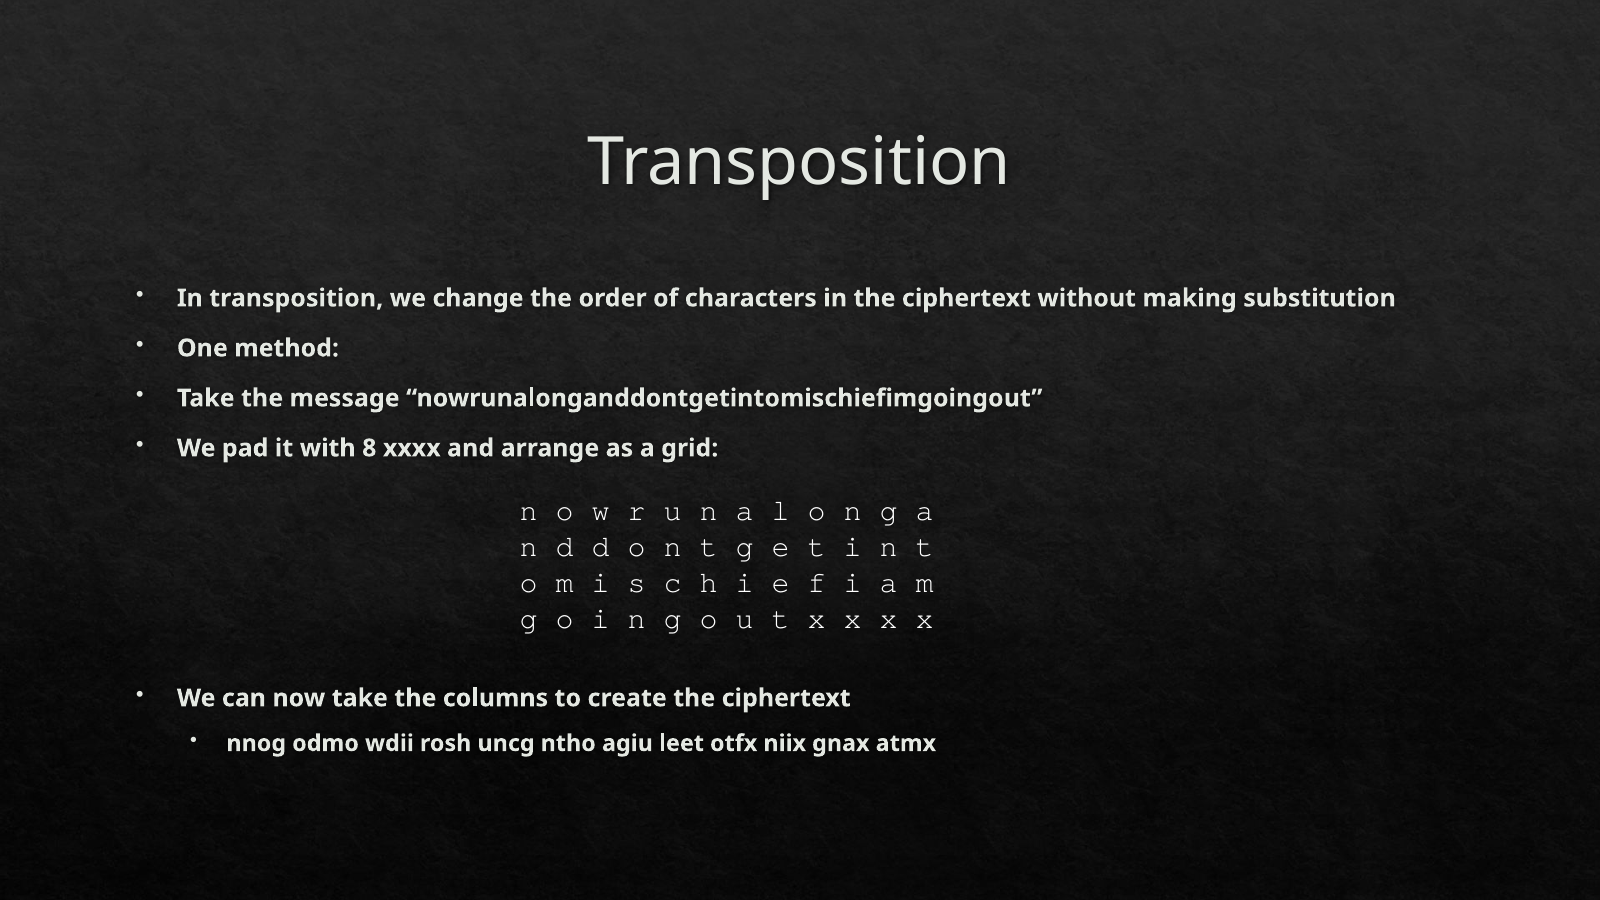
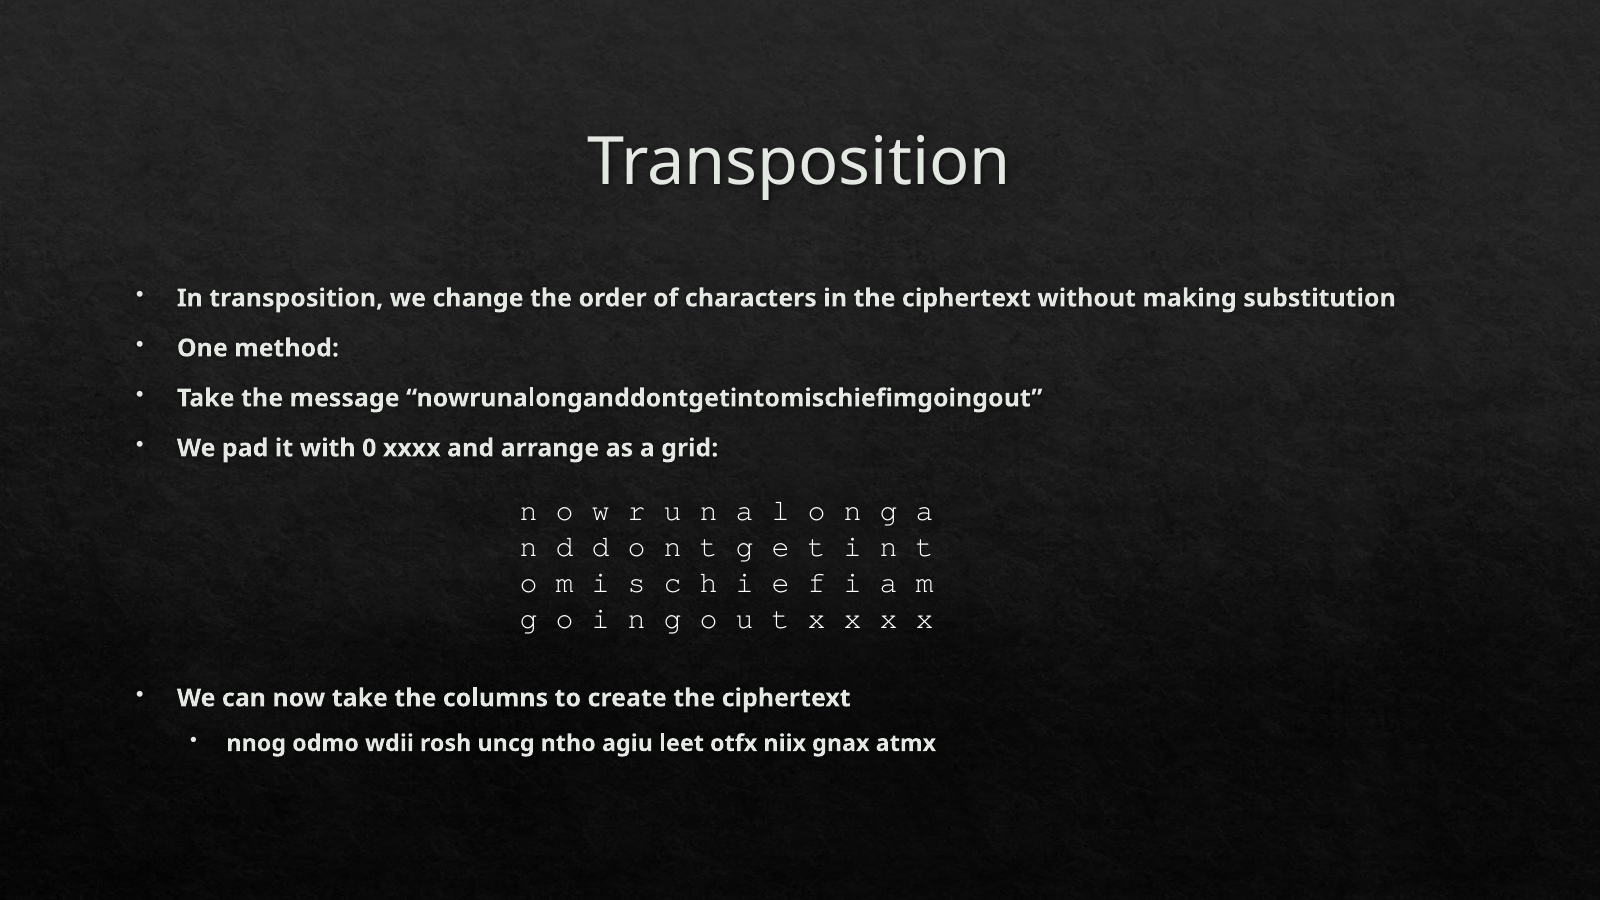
8: 8 -> 0 (369, 448)
